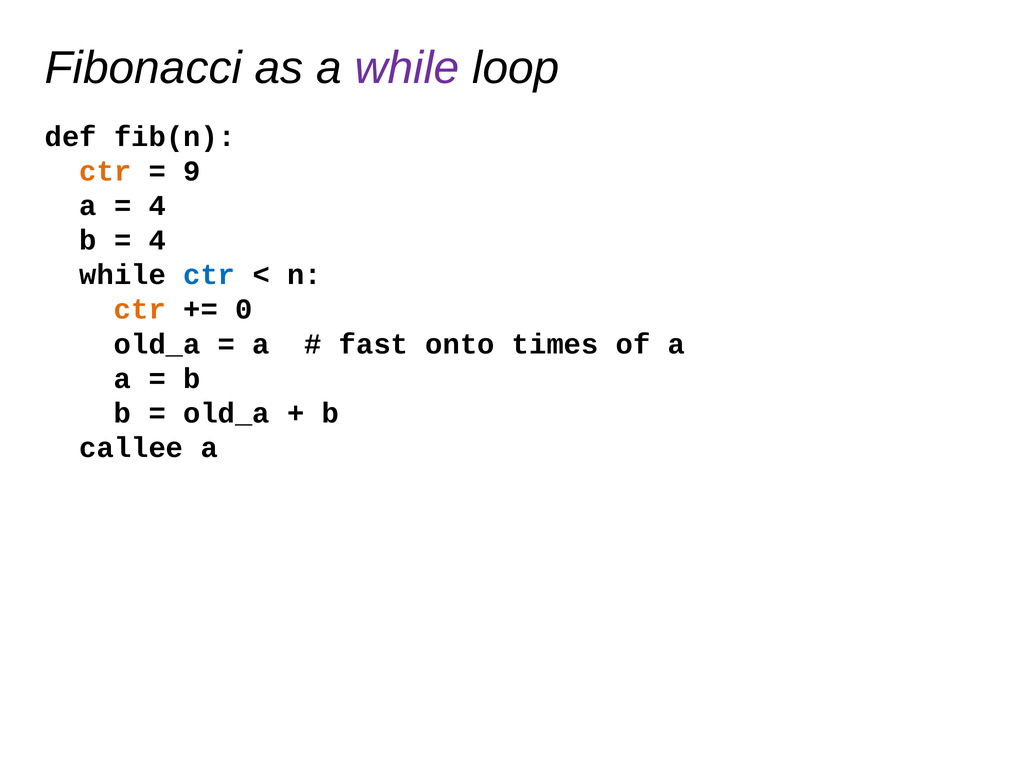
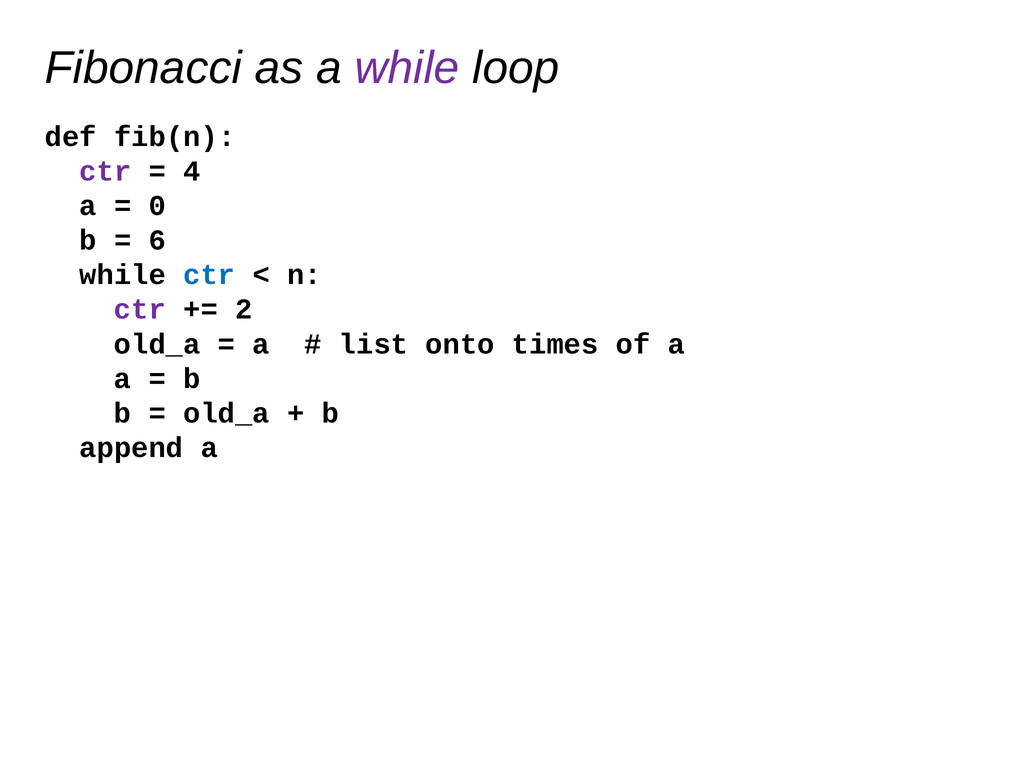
ctr colour: orange -> purple (105, 171)
9: 9 -> 4 (192, 171)
4: 4 -> 0 (157, 206)
4: 4 -> 6 (157, 240)
ctr colour: orange -> purple (140, 309)
0: 0 -> 2 (244, 309)
fast: fast -> list (374, 344)
callee: callee -> append (131, 448)
